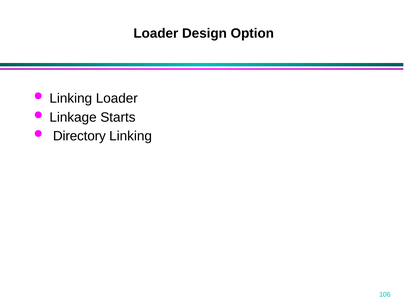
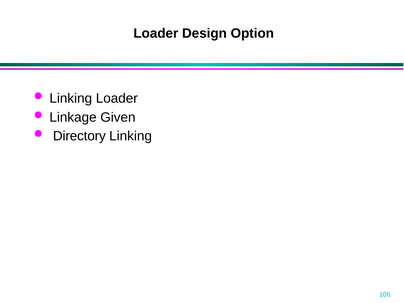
Starts: Starts -> Given (118, 117)
